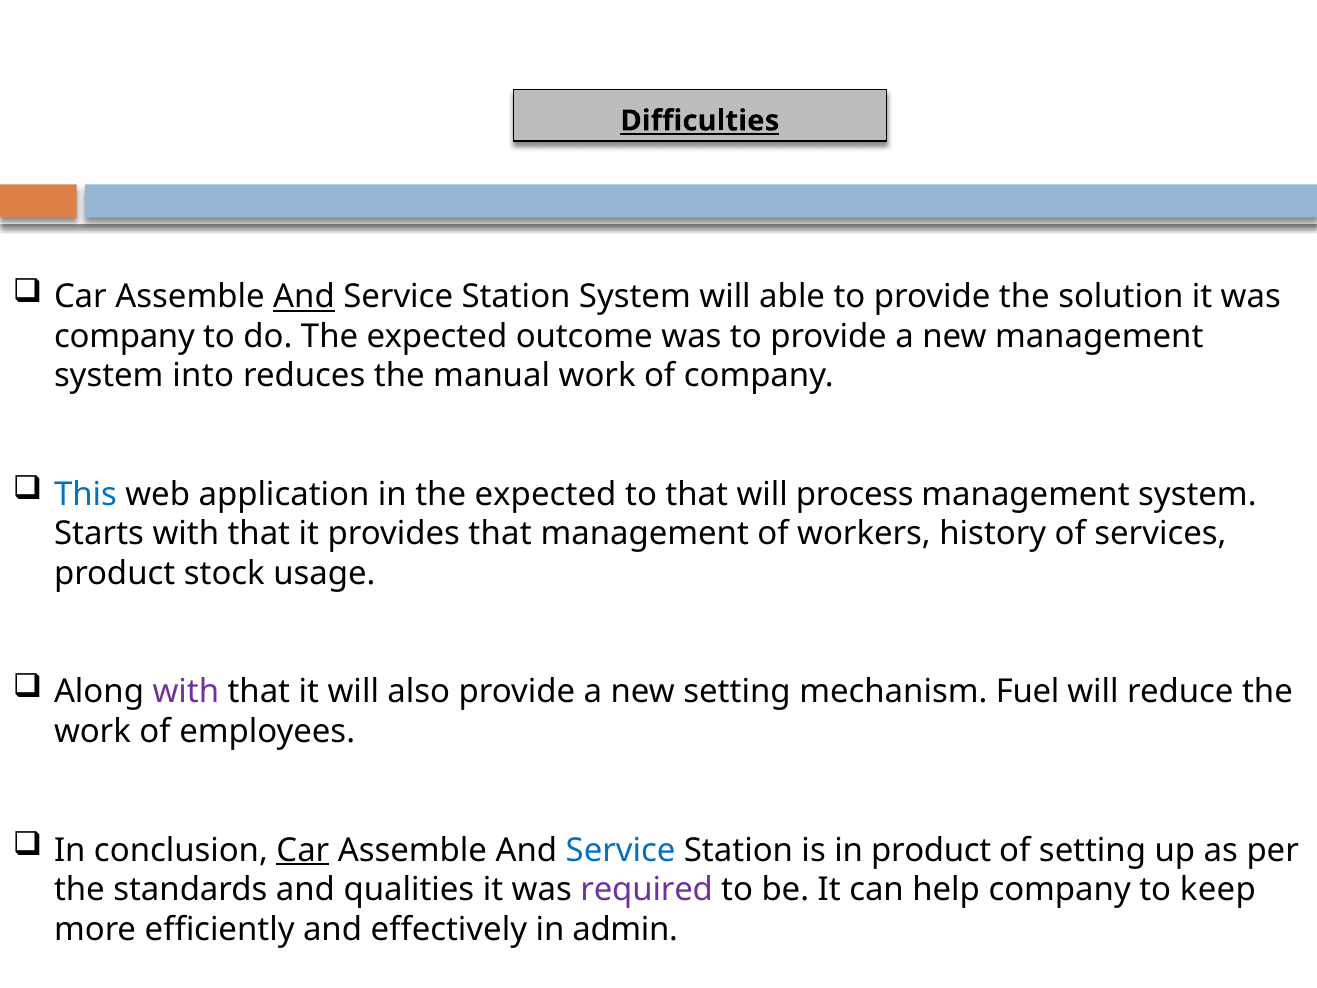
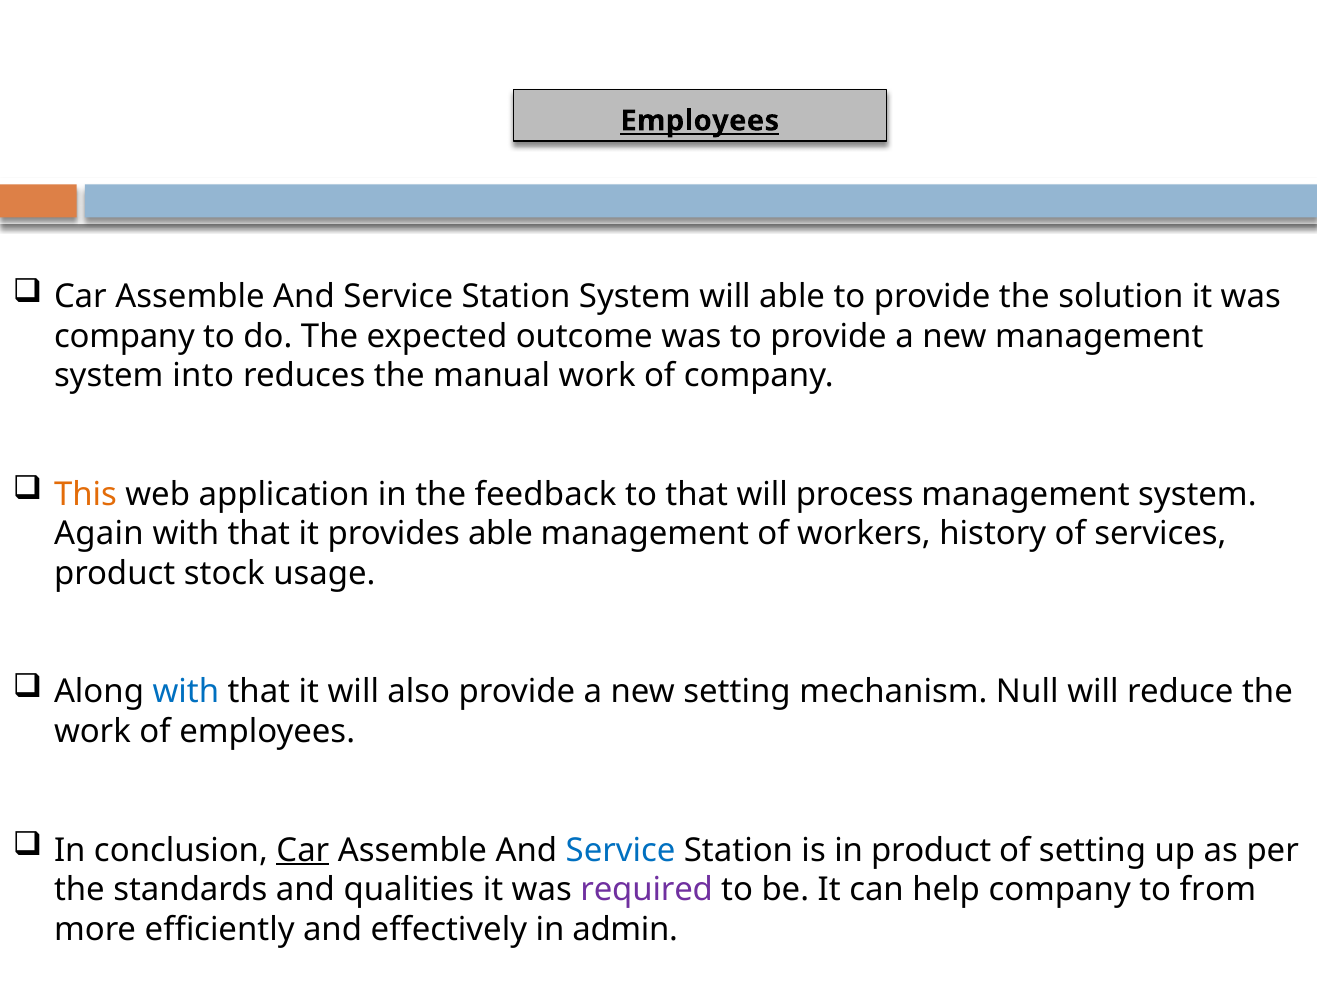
Difficulties: Difficulties -> Employees (700, 121)
And underline: present -> none (304, 297)
This colour: blue -> orange (85, 494)
in the expected: expected -> feedback (545, 494)
Starts: Starts -> Again (99, 534)
provides that: that -> able (500, 534)
with colour: purple -> blue (186, 692)
Fuel: Fuel -> Null (1027, 692)
keep: keep -> from (1218, 889)
